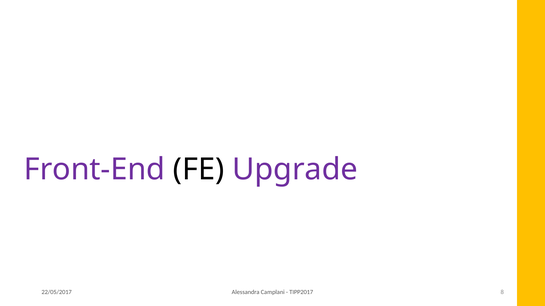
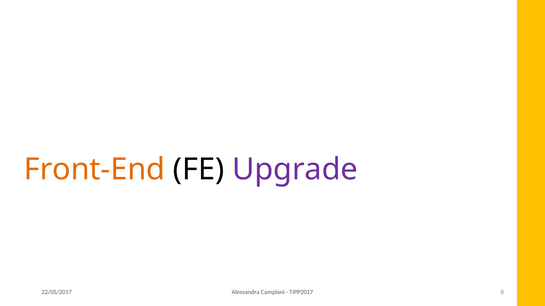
Front-End colour: purple -> orange (94, 170)
